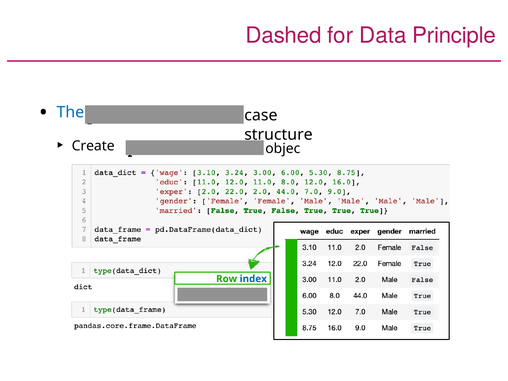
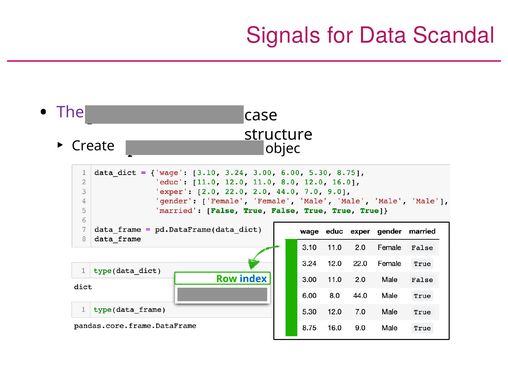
Dashed: Dashed -> Signals (283, 36)
Principle: Principle -> Scandal (454, 36)
The colour: blue -> purple (70, 112)
